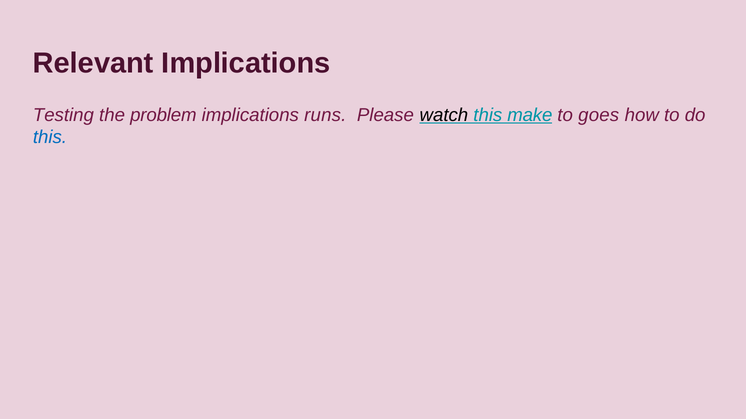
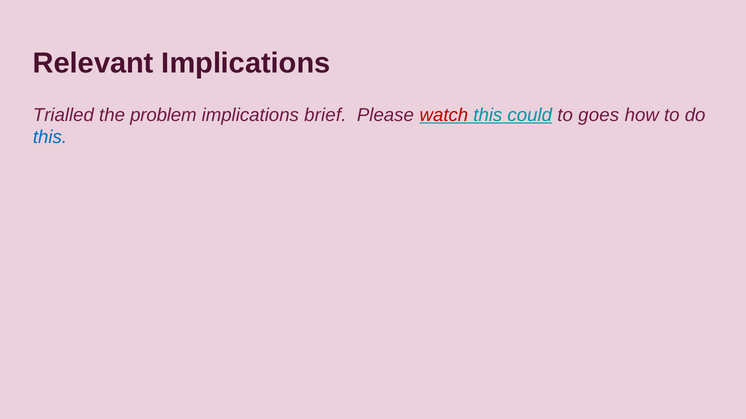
Testing: Testing -> Trialled (63, 115)
runs: runs -> brief (325, 115)
watch colour: black -> red (444, 115)
make: make -> could (530, 115)
